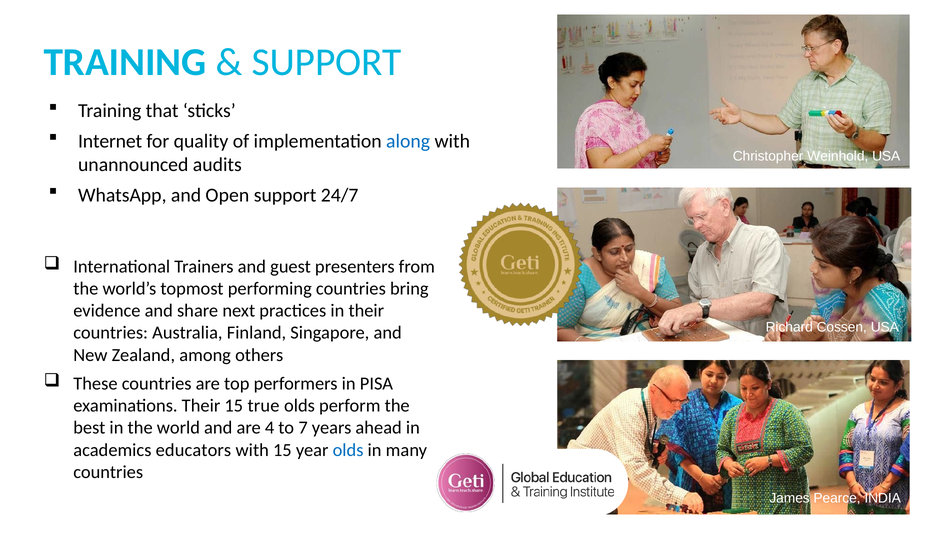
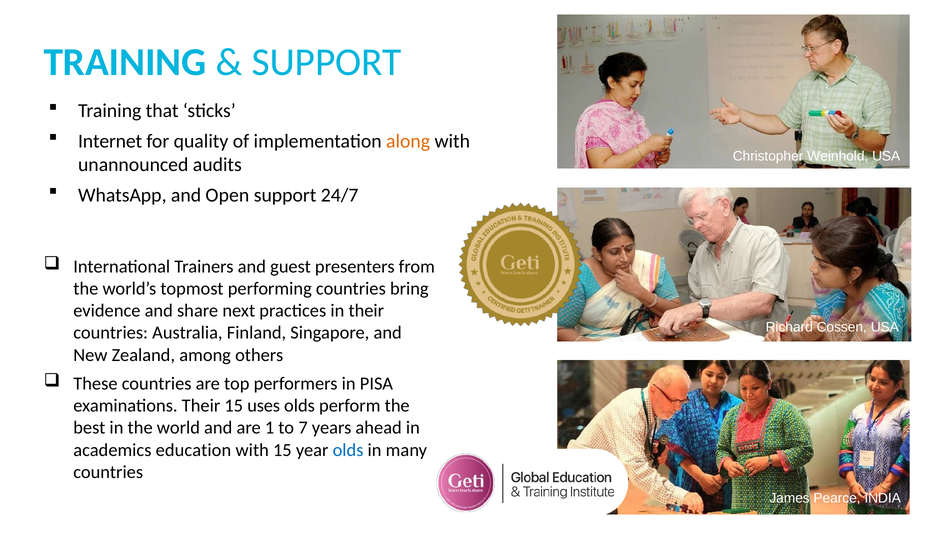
along colour: blue -> orange (408, 141)
true: true -> uses (264, 406)
4: 4 -> 1 (270, 428)
educators: educators -> education (193, 450)
